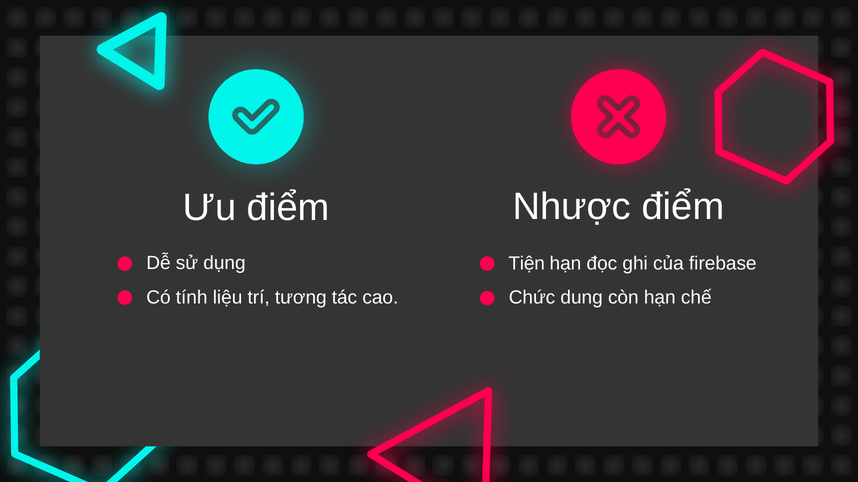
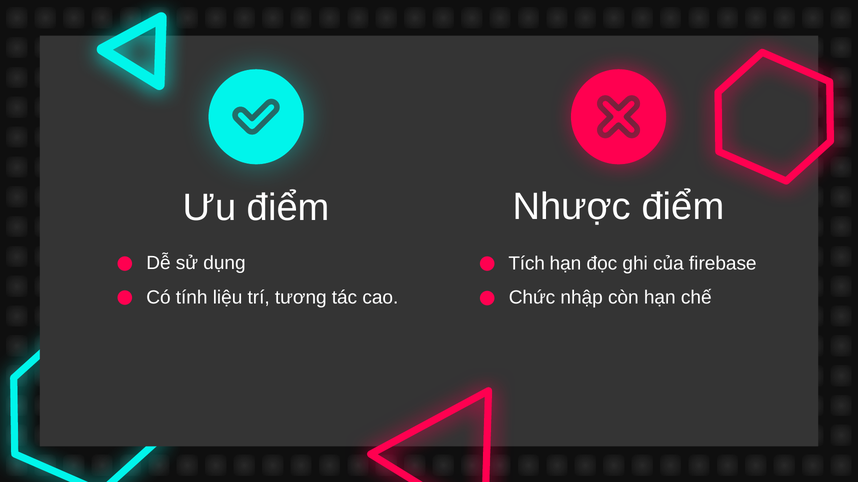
Tiện: Tiện -> Tích (527, 264)
dung: dung -> nhập (582, 298)
